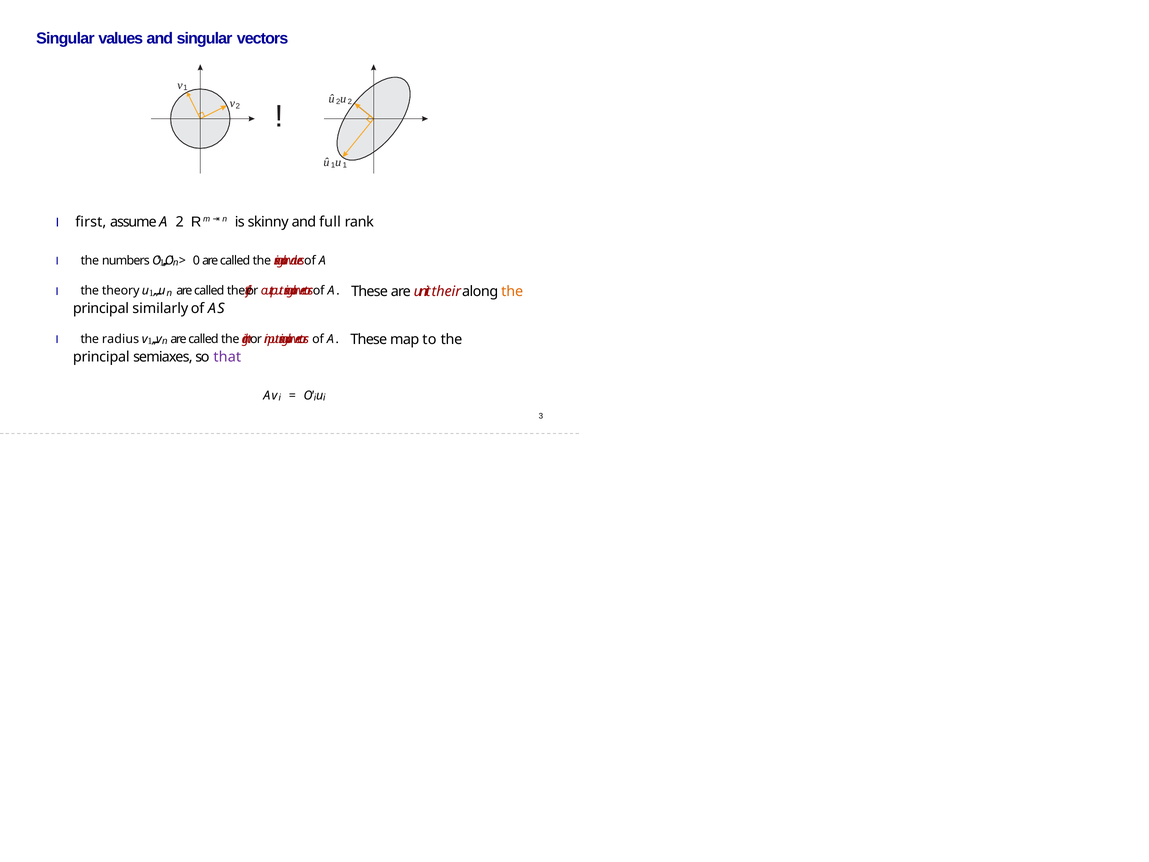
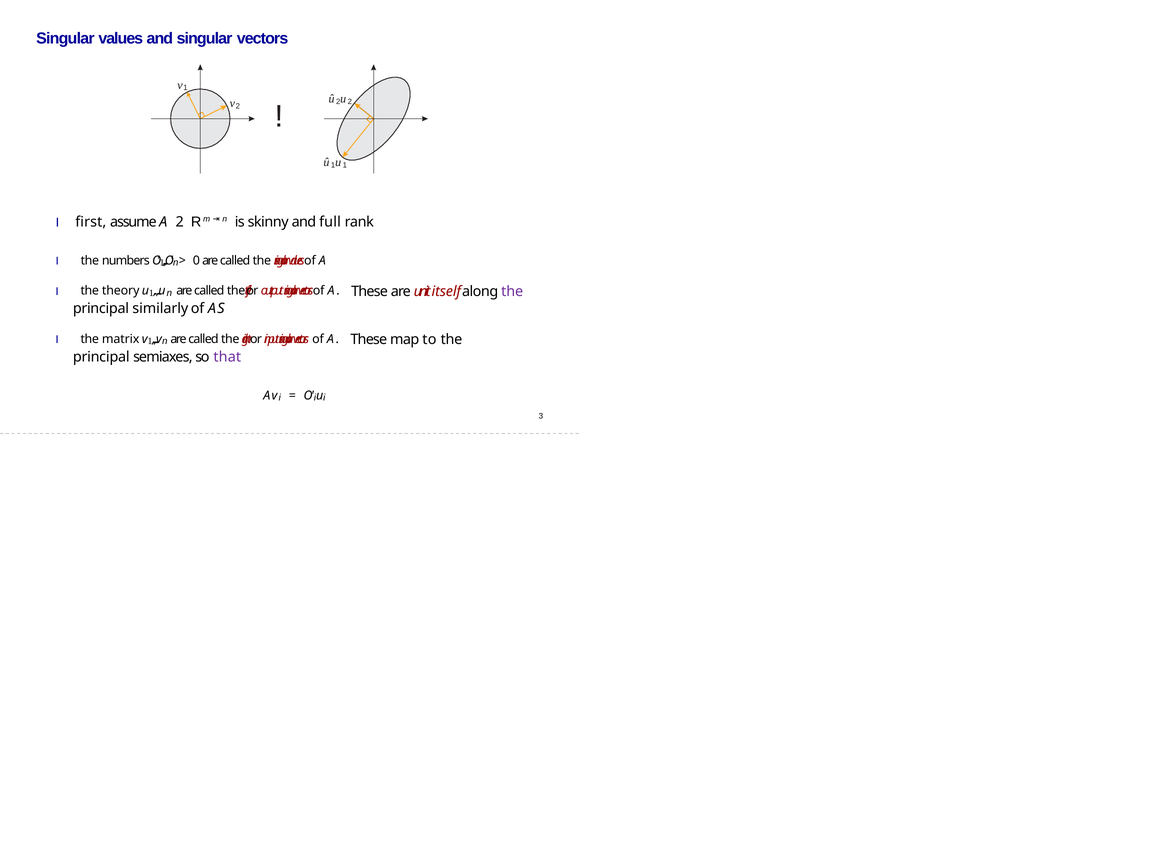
their: their -> itself (446, 291)
the colour: orange -> purple (512, 291)
radius: radius -> matrix (121, 339)
